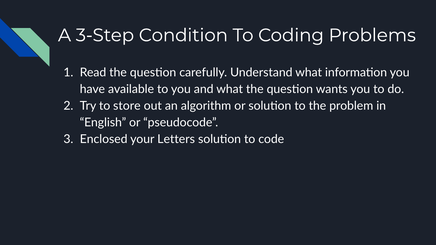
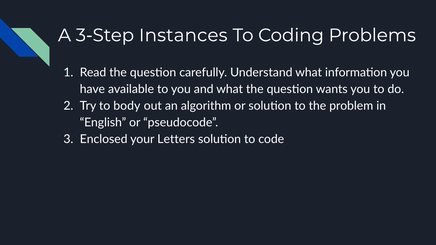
Condition: Condition -> Instances (183, 35)
store: store -> body (127, 106)
